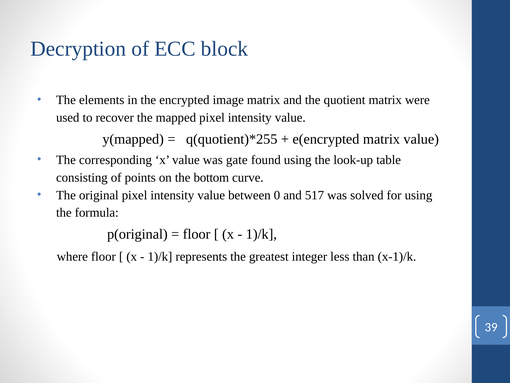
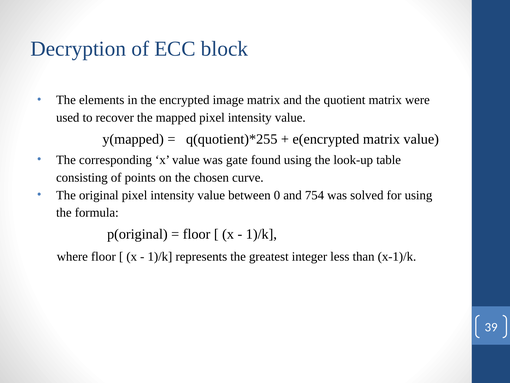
bottom: bottom -> chosen (211, 177)
517: 517 -> 754 (315, 195)
